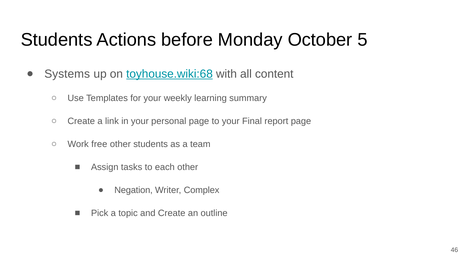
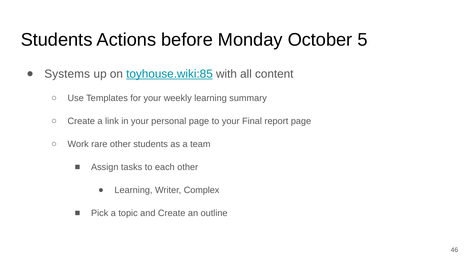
toyhouse.wiki:68: toyhouse.wiki:68 -> toyhouse.wiki:85 (169, 74)
free: free -> rare (99, 144)
Negation: Negation -> Learning (133, 190)
